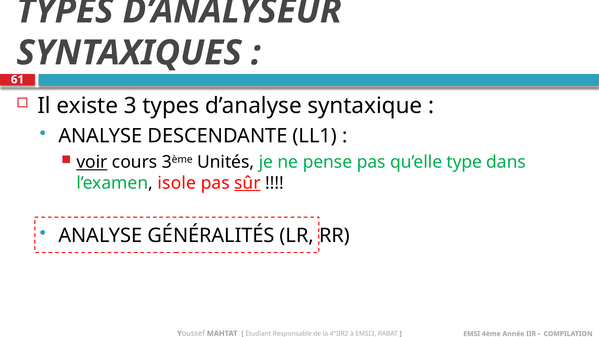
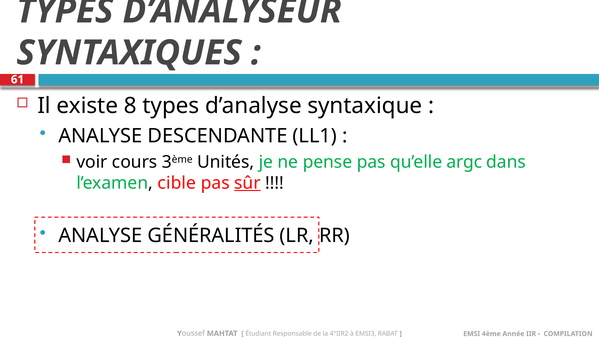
3: 3 -> 8 (130, 106)
voir underline: present -> none (92, 162)
type: type -> argc (464, 162)
isole: isole -> cible (177, 183)
